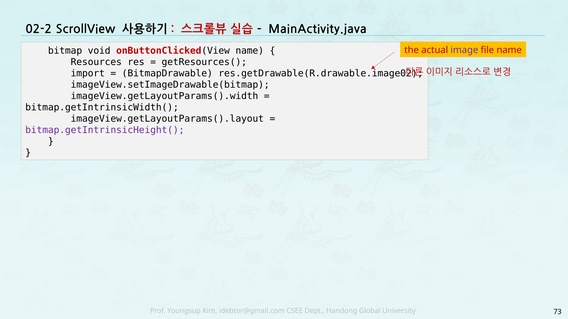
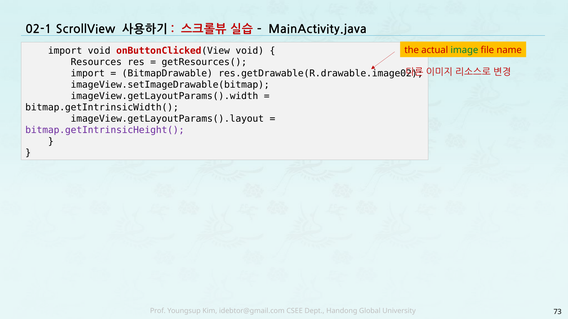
02-2: 02-2 -> 02-1 (39, 29)
bitmap: bitmap -> import (65, 51)
onButtonClicked(View name: name -> void (250, 51)
image colour: purple -> green (464, 50)
